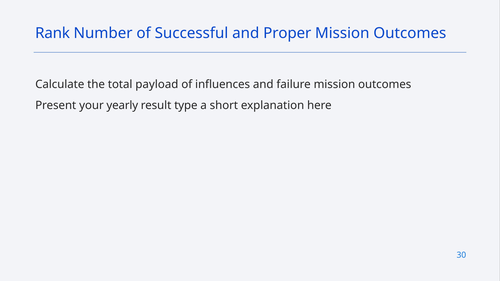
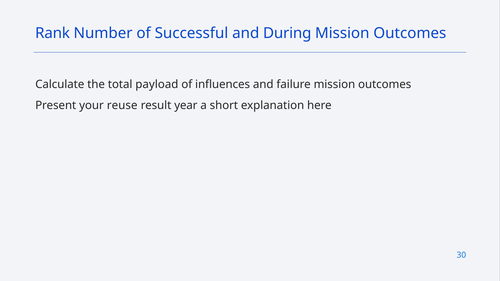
Proper: Proper -> During (287, 33)
yearly: yearly -> reuse (122, 105)
type: type -> year (186, 105)
